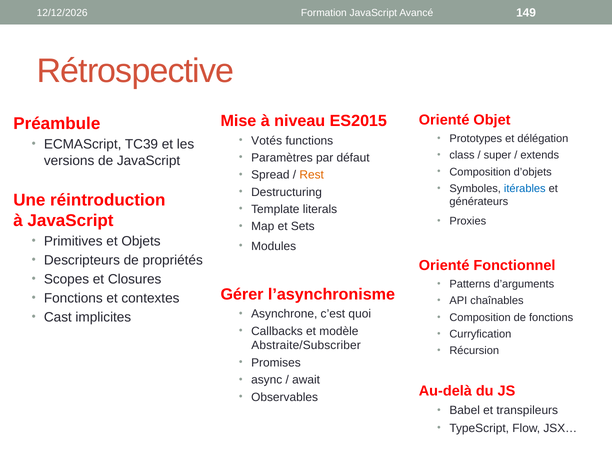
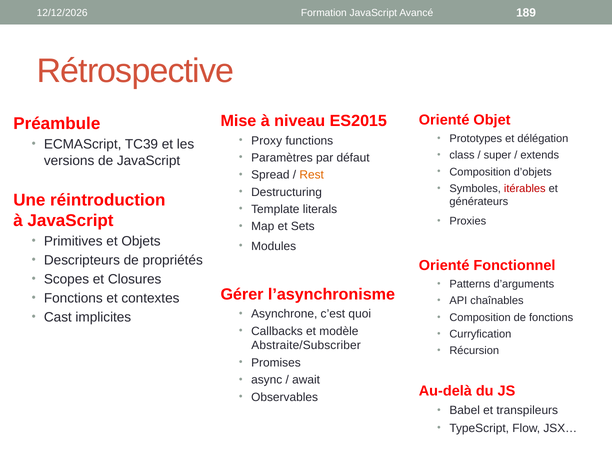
149: 149 -> 189 (526, 13)
Votés: Votés -> Proxy (267, 141)
itérables colour: blue -> red (525, 189)
